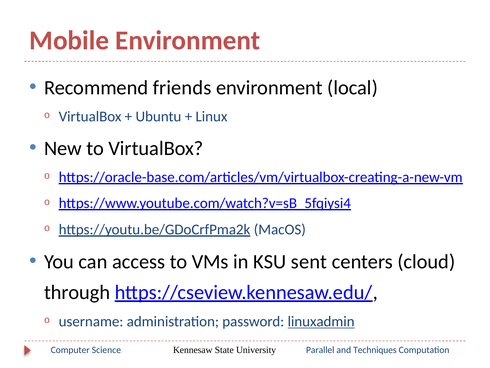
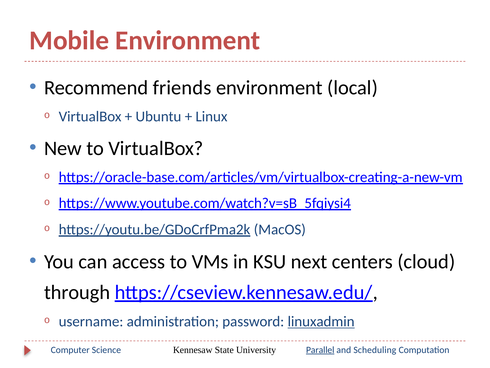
sent: sent -> next (309, 261)
Parallel underline: none -> present (320, 349)
Techniques: Techniques -> Scheduling (375, 349)
